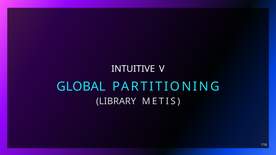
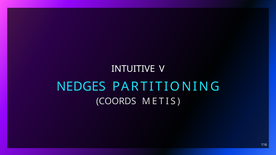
GLOBAL: GLOBAL -> NEDGES (81, 87)
LIBRARY: LIBRARY -> COORDS (116, 101)
